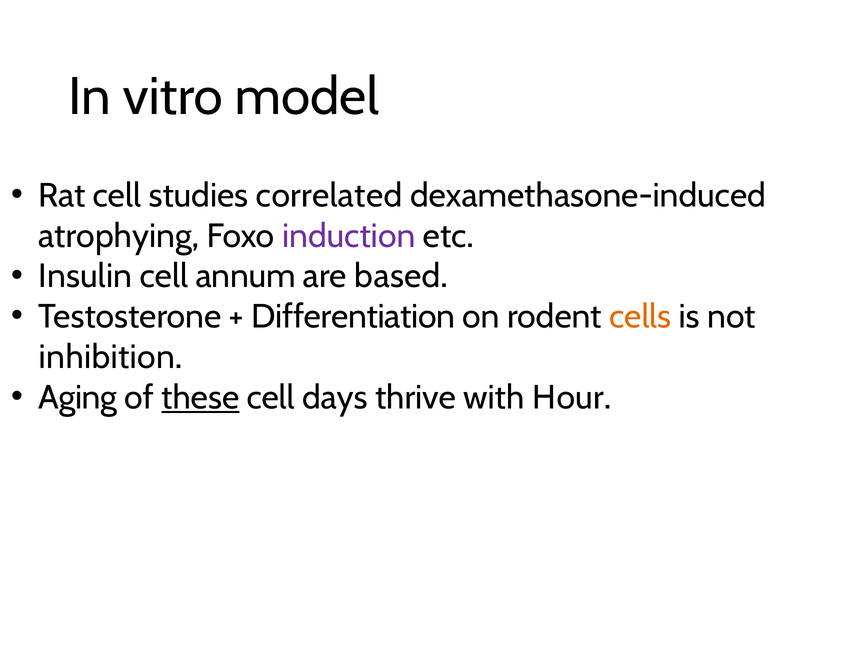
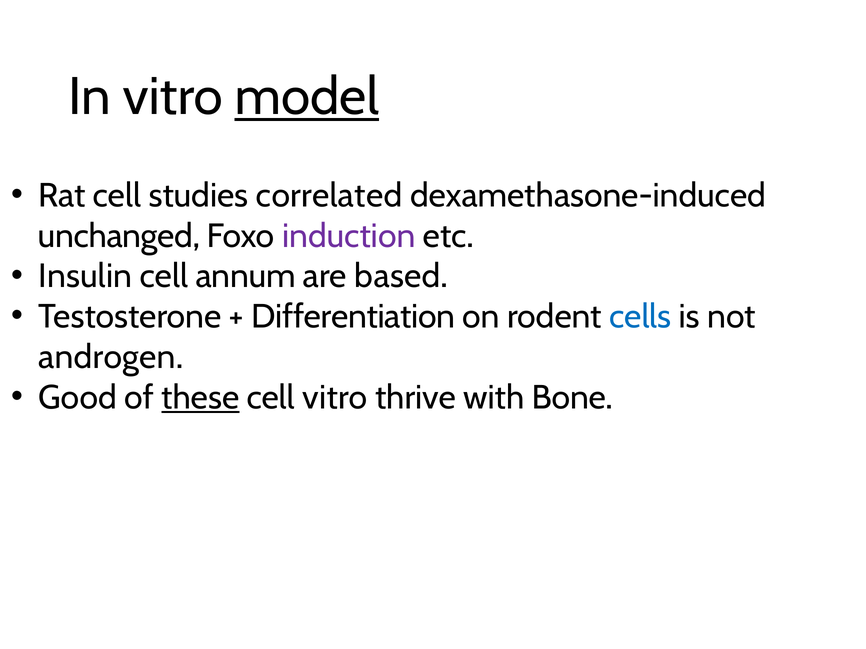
model underline: none -> present (307, 97)
atrophying: atrophying -> unchanged (119, 236)
cells colour: orange -> blue (640, 317)
inhibition: inhibition -> androgen (111, 357)
Aging: Aging -> Good (78, 398)
cell days: days -> vitro (335, 398)
Hour: Hour -> Bone (572, 398)
